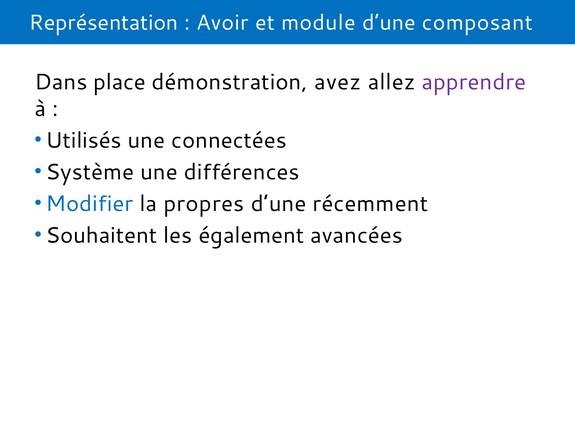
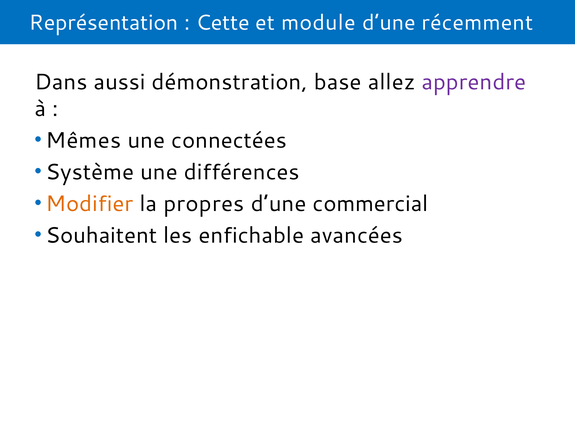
Avoir: Avoir -> Cette (223, 23)
composant: composant -> récemment (477, 23)
place: place -> aussi (120, 82)
avez: avez -> base (338, 82)
Utilisés: Utilisés -> Mêmes (83, 141)
Modifier colour: blue -> orange (89, 204)
récemment: récemment -> commercial (370, 204)
également: également -> enfichable (251, 235)
